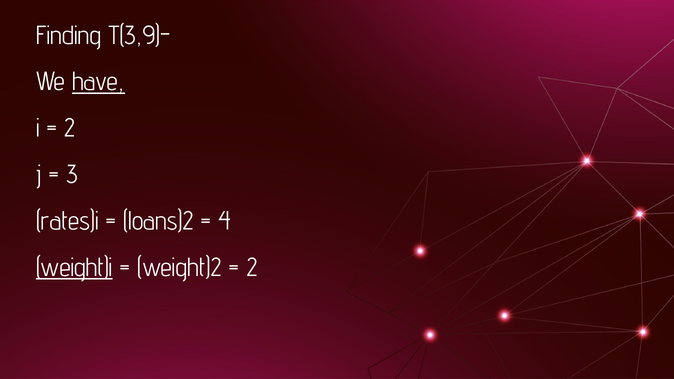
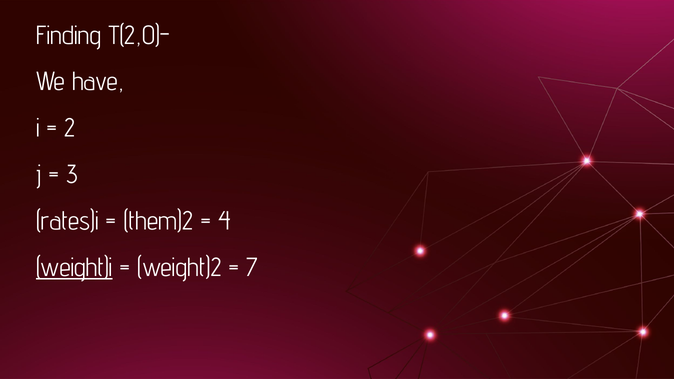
T(3,9)-: T(3,9)- -> T(2,0)- (139, 35)
have underline: present -> none (99, 82)
loans)2: loans)2 -> them)2 (158, 221)
2: 2 -> 7 (252, 268)
